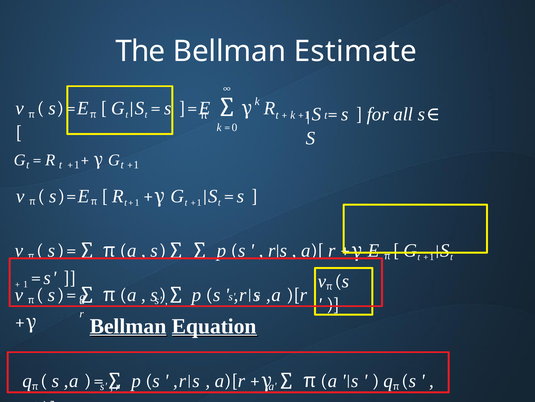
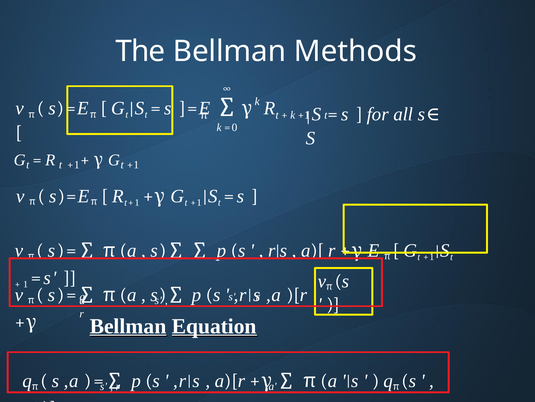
Estimate: Estimate -> Methods (355, 51)
